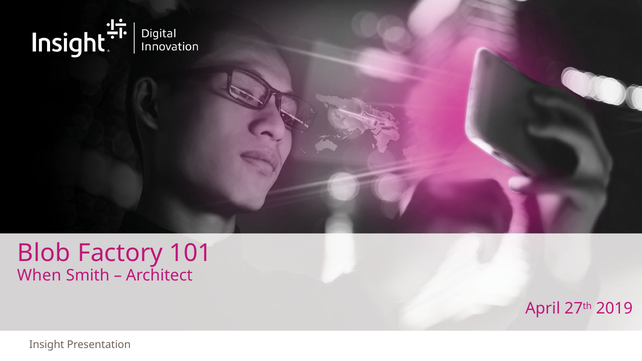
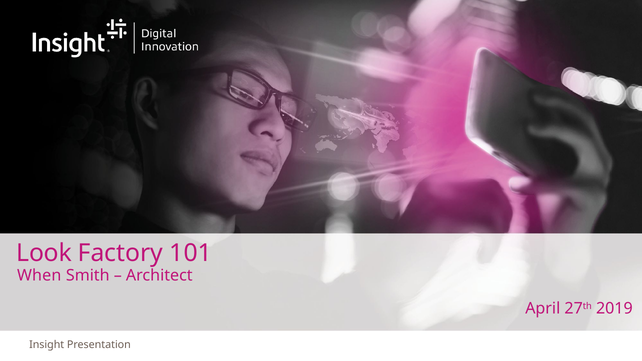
Blob: Blob -> Look (44, 253)
